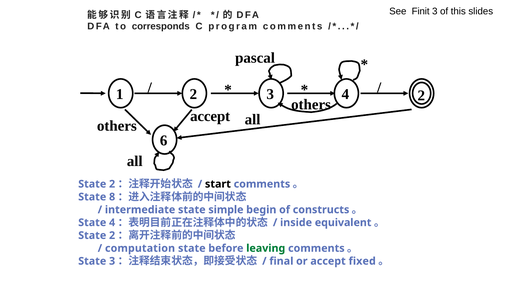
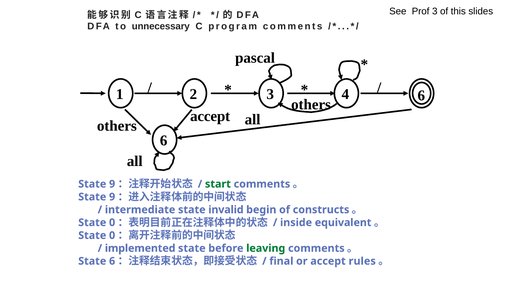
Finit: Finit -> Prof (421, 11)
corresponds: corresponds -> unnecessary (161, 26)
4 2: 2 -> 6 (421, 96)
2: 2 -> 9 (112, 184)
start colour: black -> green (218, 184)
8: 8 -> 9 (112, 197)
simple: simple -> invalid (226, 210)
4: 4 -> 0 (112, 223)
2: 2 -> 0 (112, 236)
computation: computation -> implemented (140, 248)
State 3: 3 -> 6 (112, 261)
fixed: fixed -> rules (362, 261)
